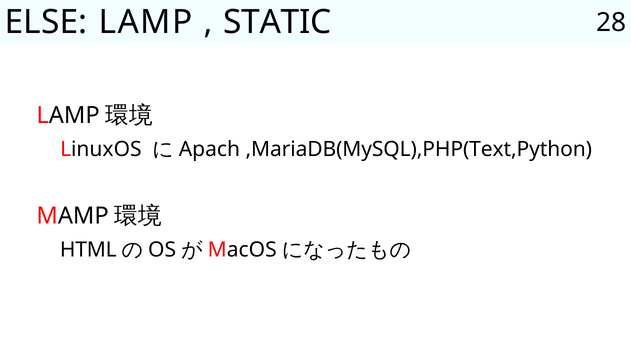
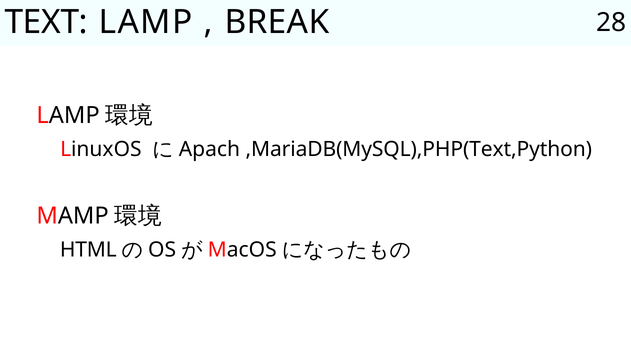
ELSE: ELSE -> TEXT (46, 22)
STATIC: STATIC -> BREAK (277, 22)
